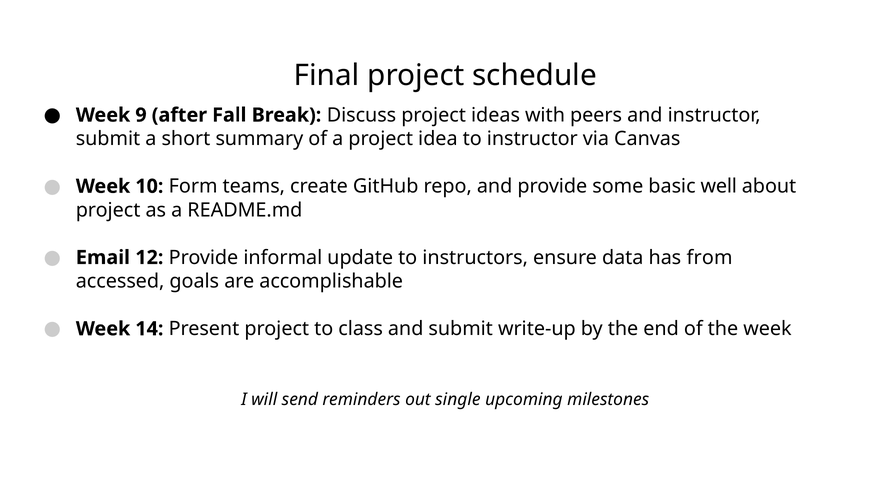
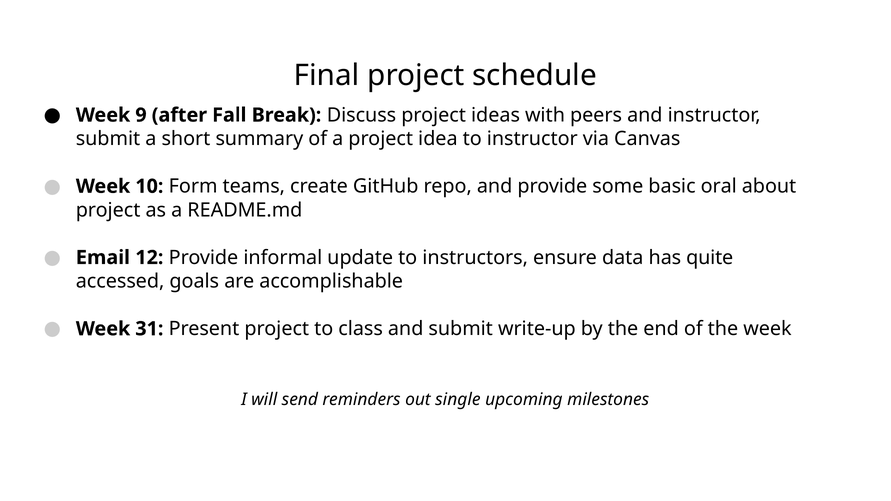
well: well -> oral (719, 186)
from: from -> quite (710, 258)
14: 14 -> 31 (149, 329)
